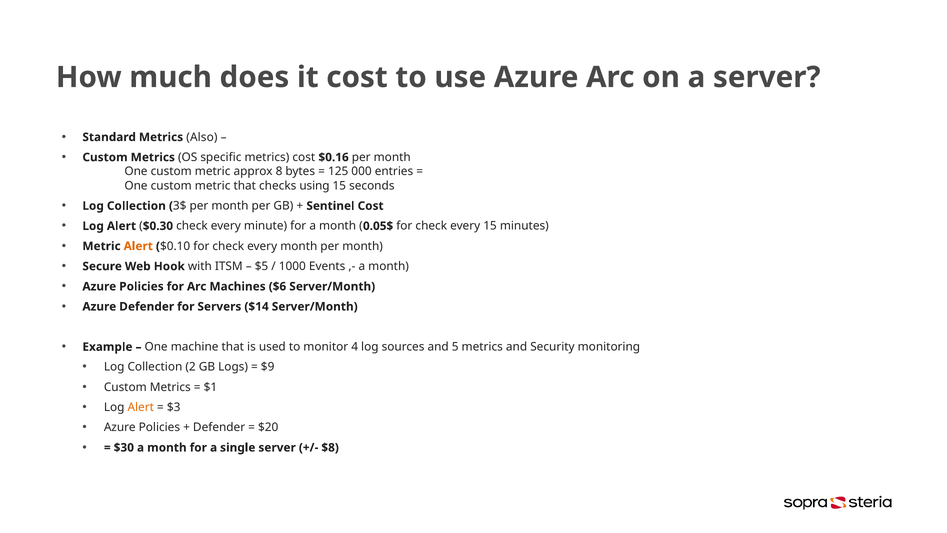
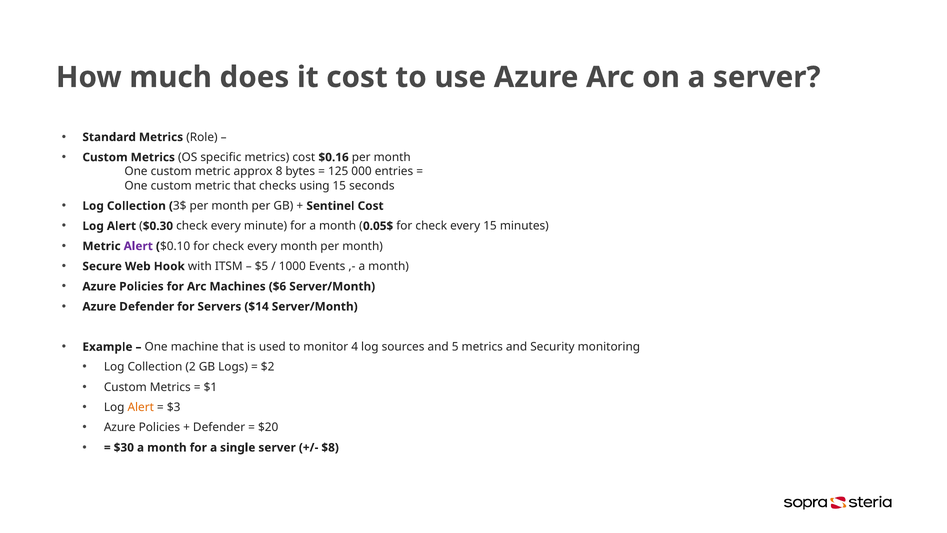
Also: Also -> Role (202, 137)
Alert colour: orange -> purple (138, 246)
$9: $9 -> $2 (268, 367)
